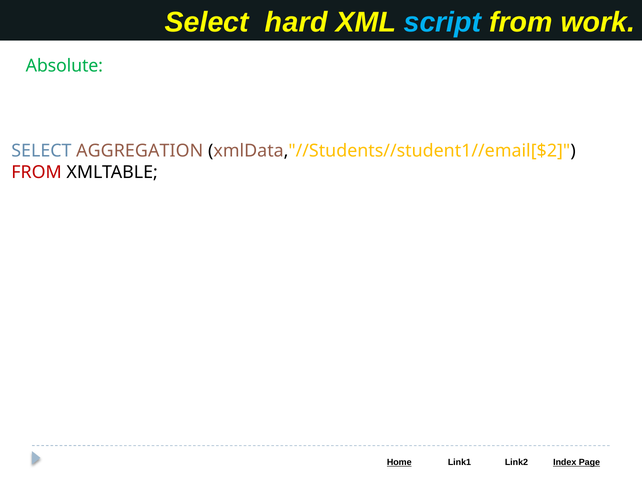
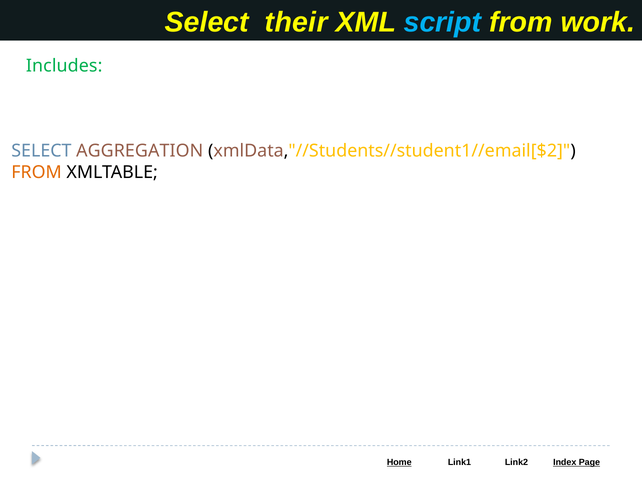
hard: hard -> their (296, 22)
Absolute: Absolute -> Includes (64, 66)
FROM colour: red -> orange (37, 172)
